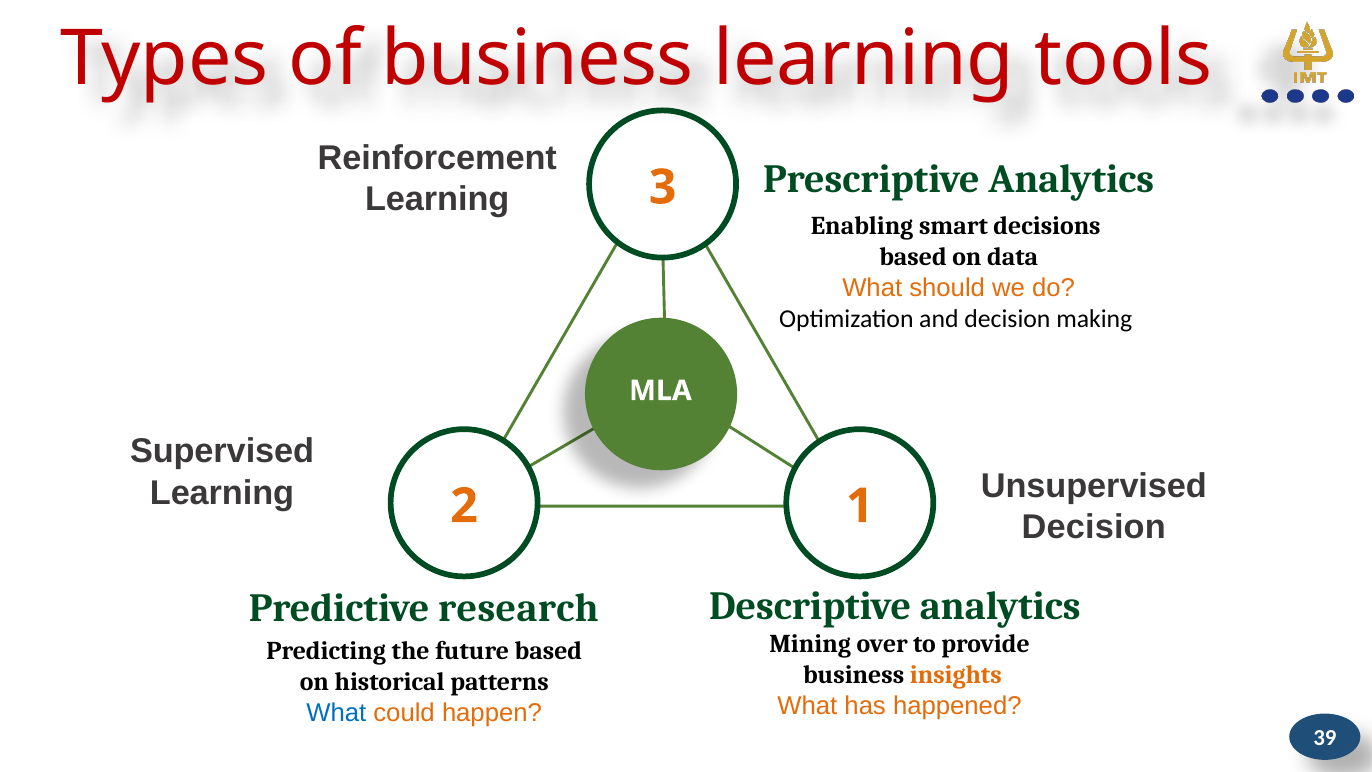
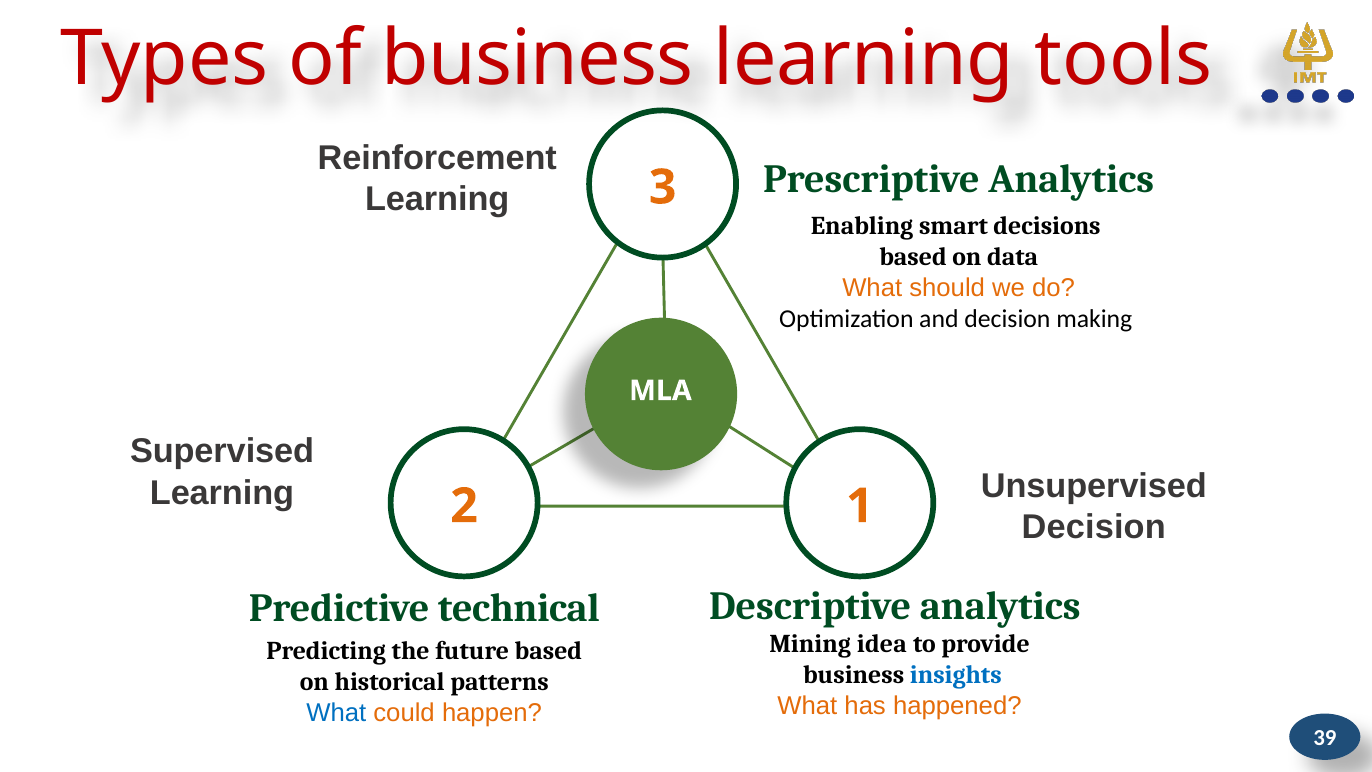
research: research -> technical (519, 608)
over: over -> idea (882, 644)
insights colour: orange -> blue (956, 675)
